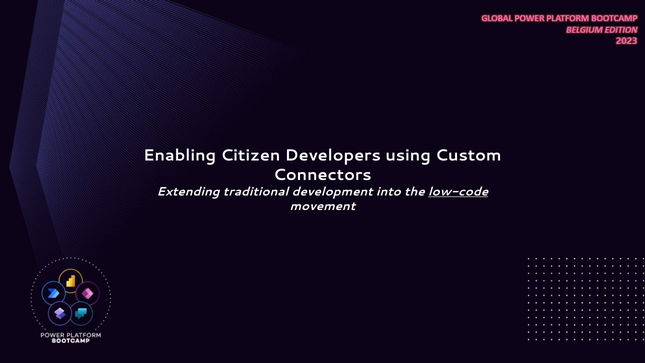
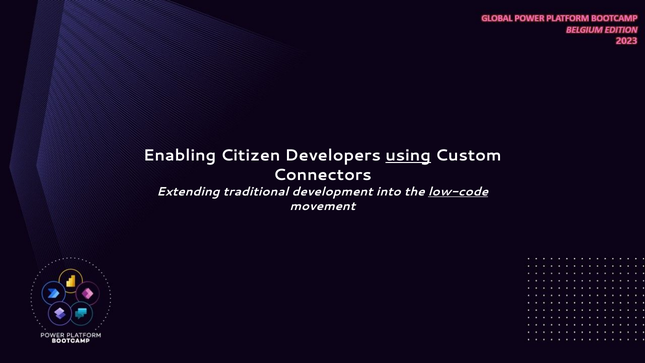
using underline: none -> present (408, 156)
